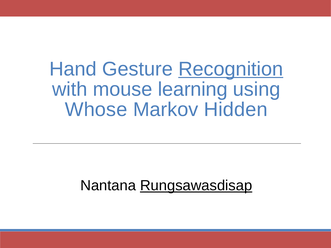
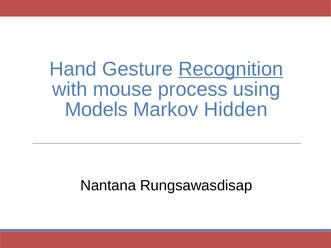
learning: learning -> process (193, 89)
Whose: Whose -> Models (96, 110)
Rungsawasdisap underline: present -> none (196, 186)
